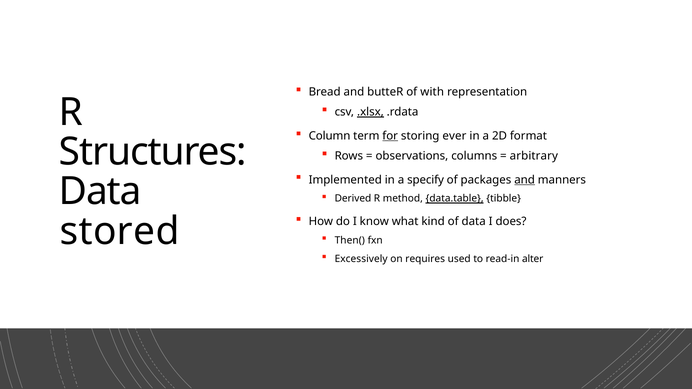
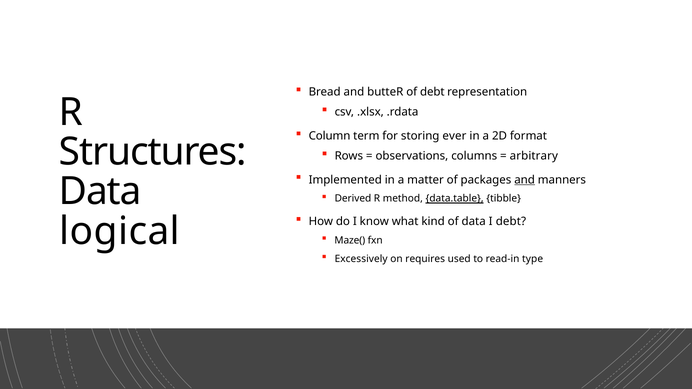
of with: with -> debt (432, 92)
.xlsx underline: present -> none (370, 112)
for underline: present -> none (390, 136)
specify: specify -> matter (426, 180)
I does: does -> debt (511, 222)
stored: stored -> logical (120, 231)
Then(: Then( -> Maze( (350, 241)
alter: alter -> type (533, 259)
